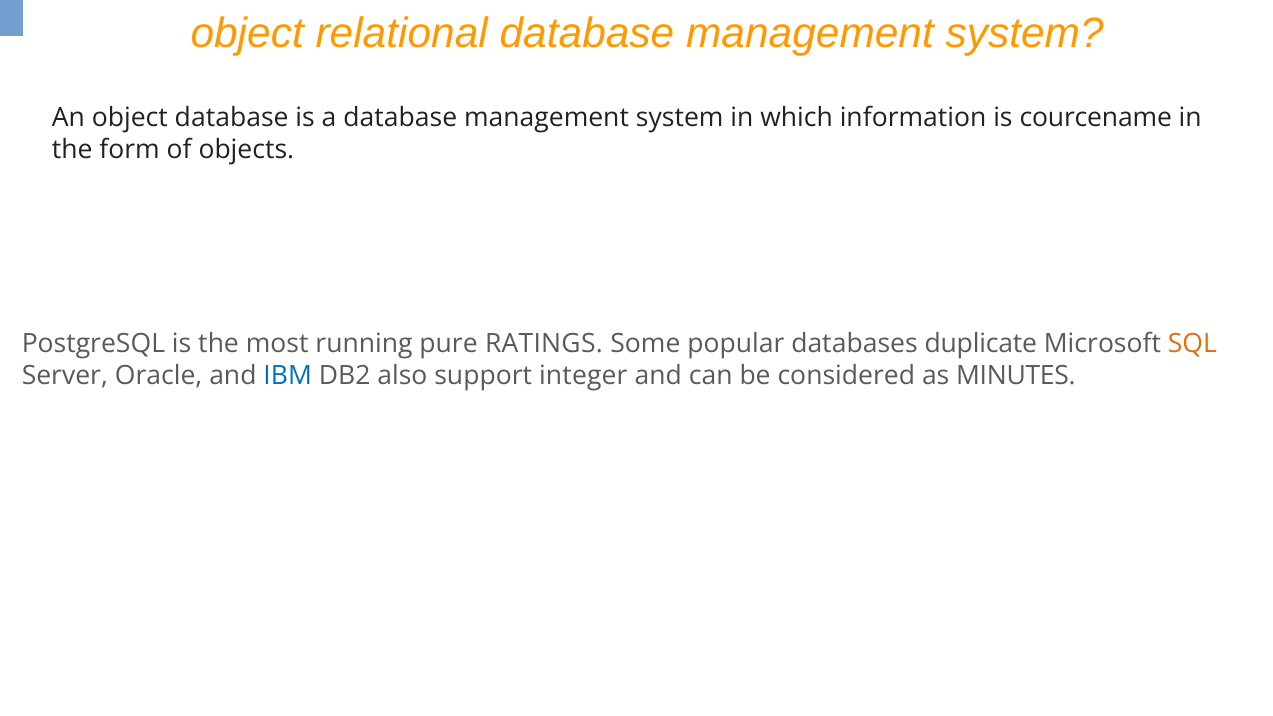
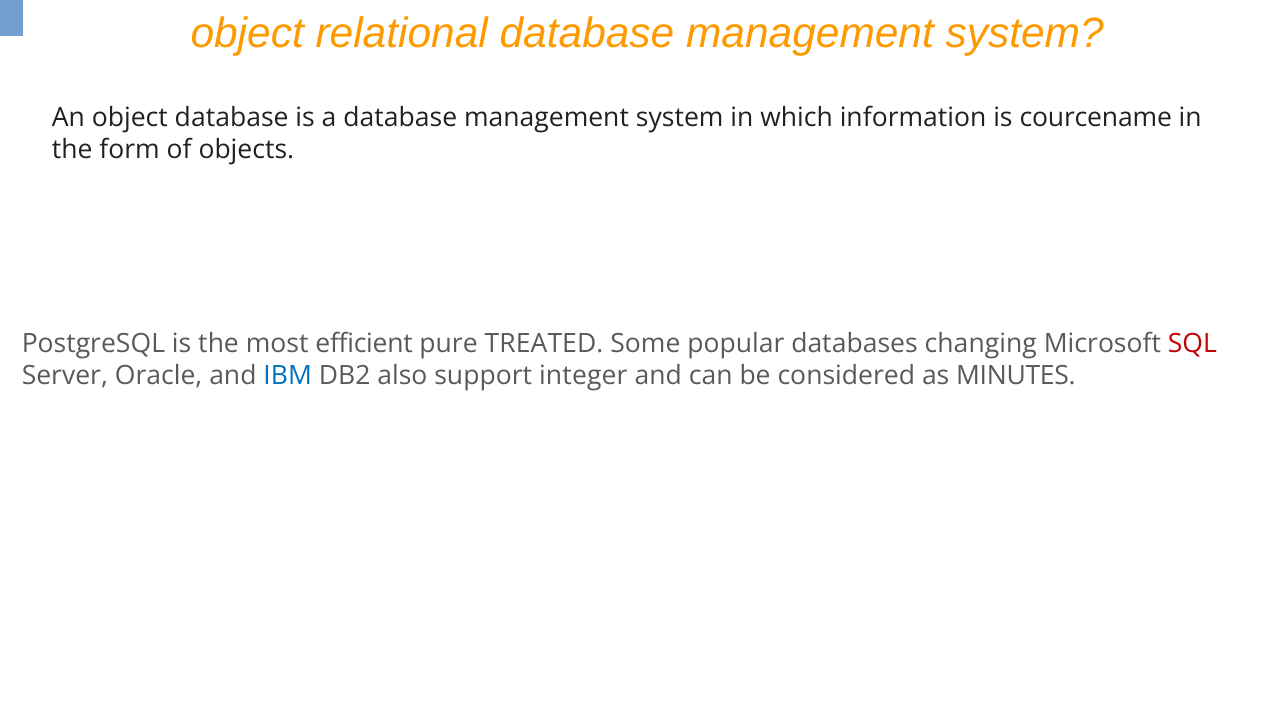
running: running -> efficient (364, 344)
RATINGS: RATINGS -> TREATED (544, 344)
duplicate: duplicate -> changing (981, 344)
SQL colour: orange -> red (1192, 344)
